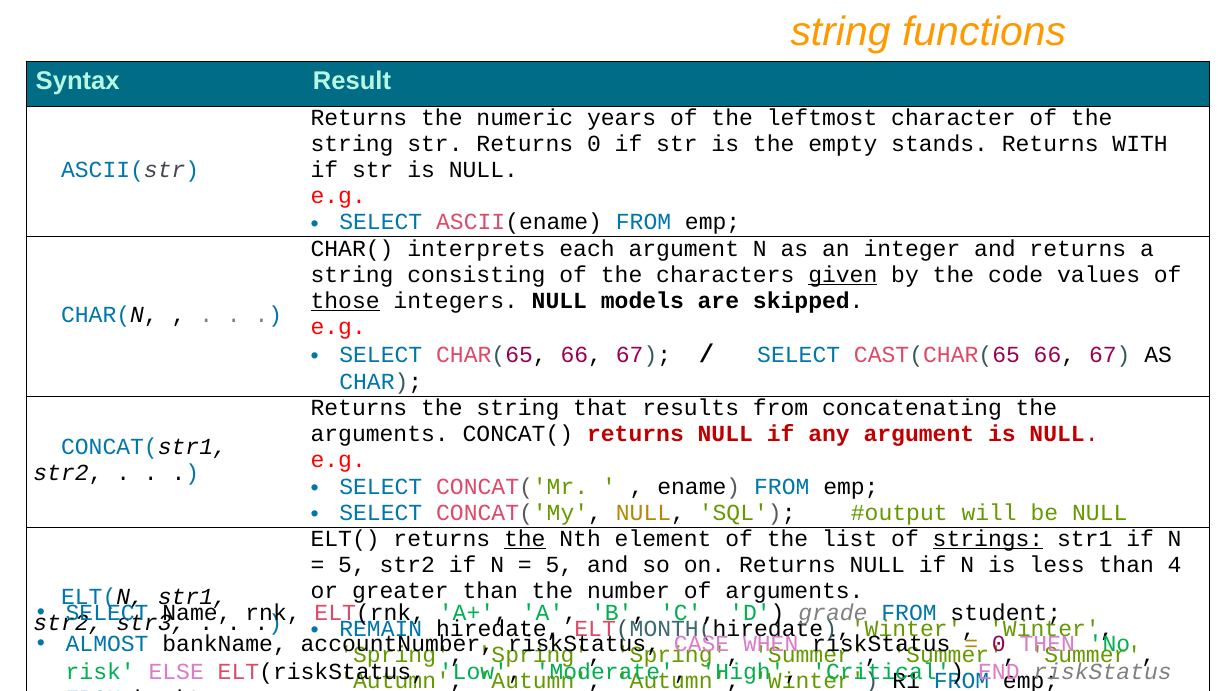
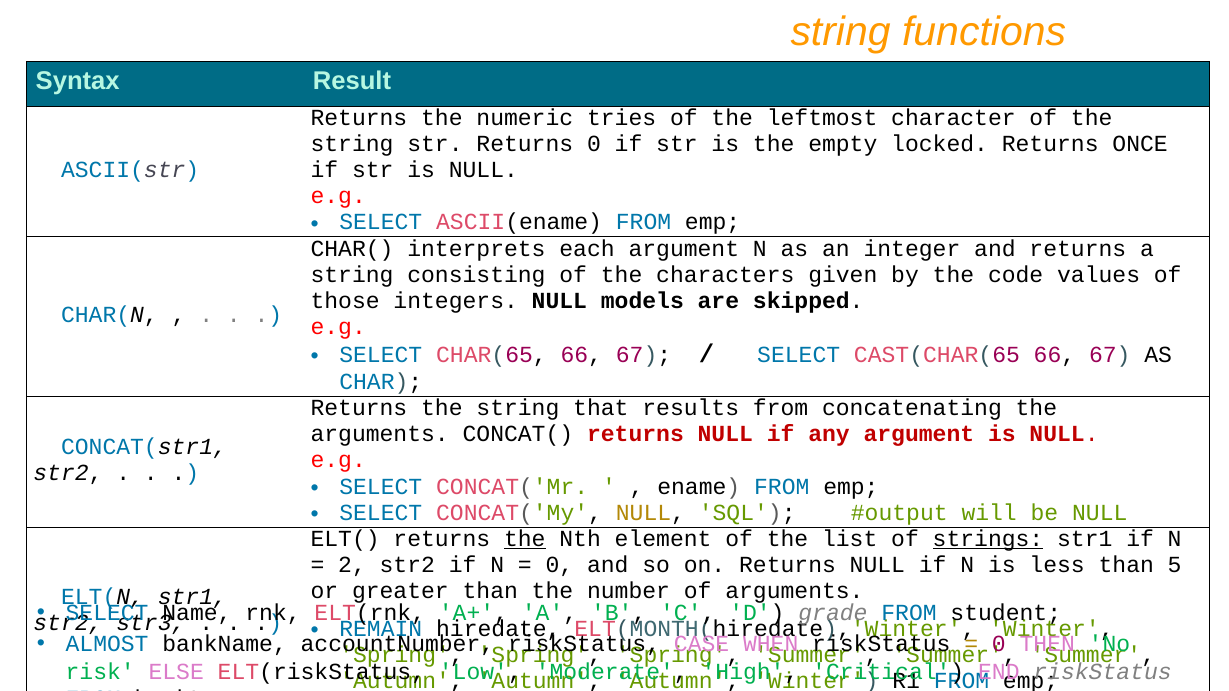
years: years -> tries (622, 118)
stands: stands -> locked (940, 144)
WITH: WITH -> ONCE (1140, 144)
given underline: present -> none (843, 275)
those underline: present -> none (345, 301)
5: 5 -> 2 (352, 565)
5: 5 -> 0 (559, 565)
4: 4 -> 5 (1175, 565)
